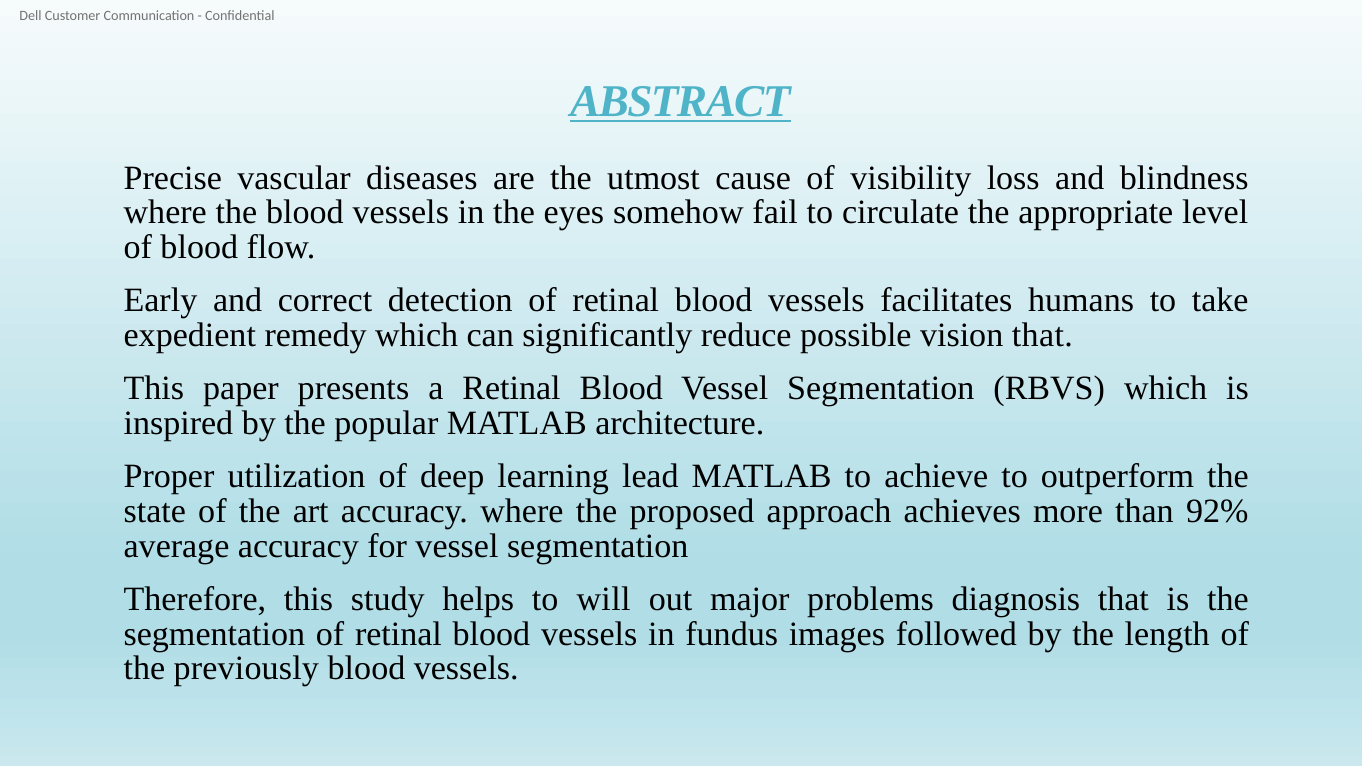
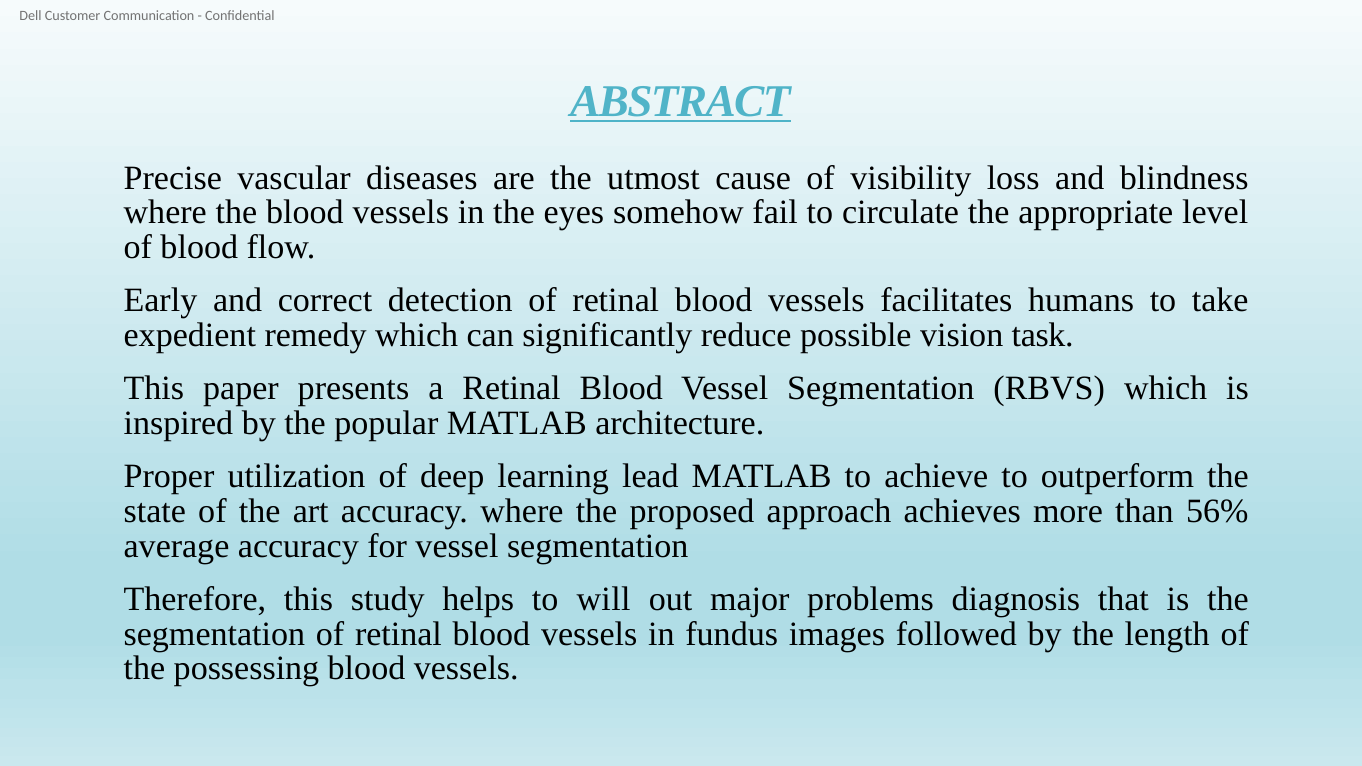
vision that: that -> task (1043, 335)
92%: 92% -> 56% (1217, 511)
previously: previously -> possessing (246, 669)
